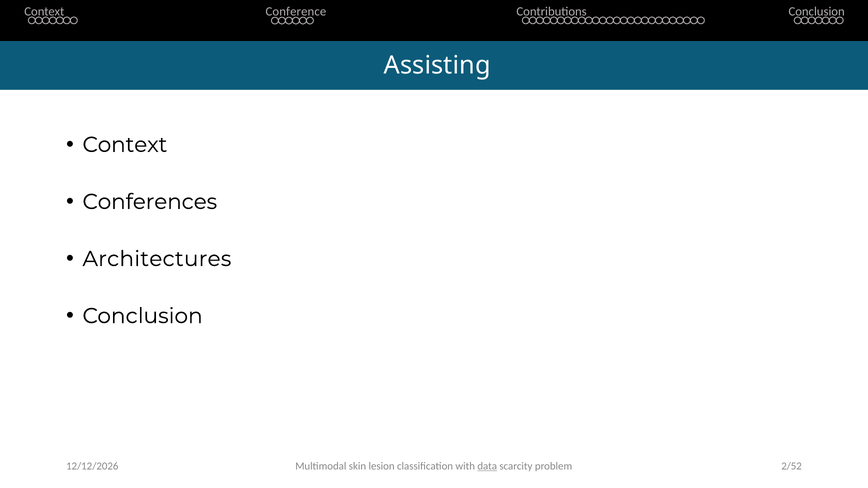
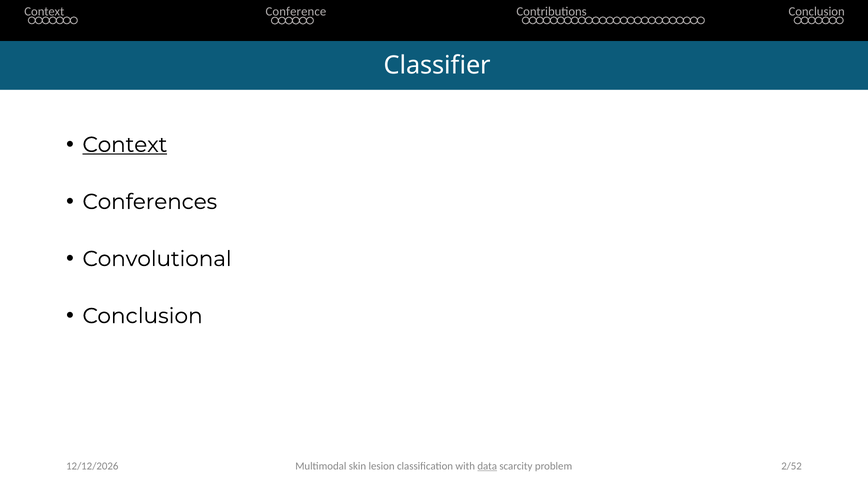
Assisting: Assisting -> Classifier (437, 65)
Context underline: none -> present (125, 145)
Architectures: Architectures -> Convolutional (157, 259)
